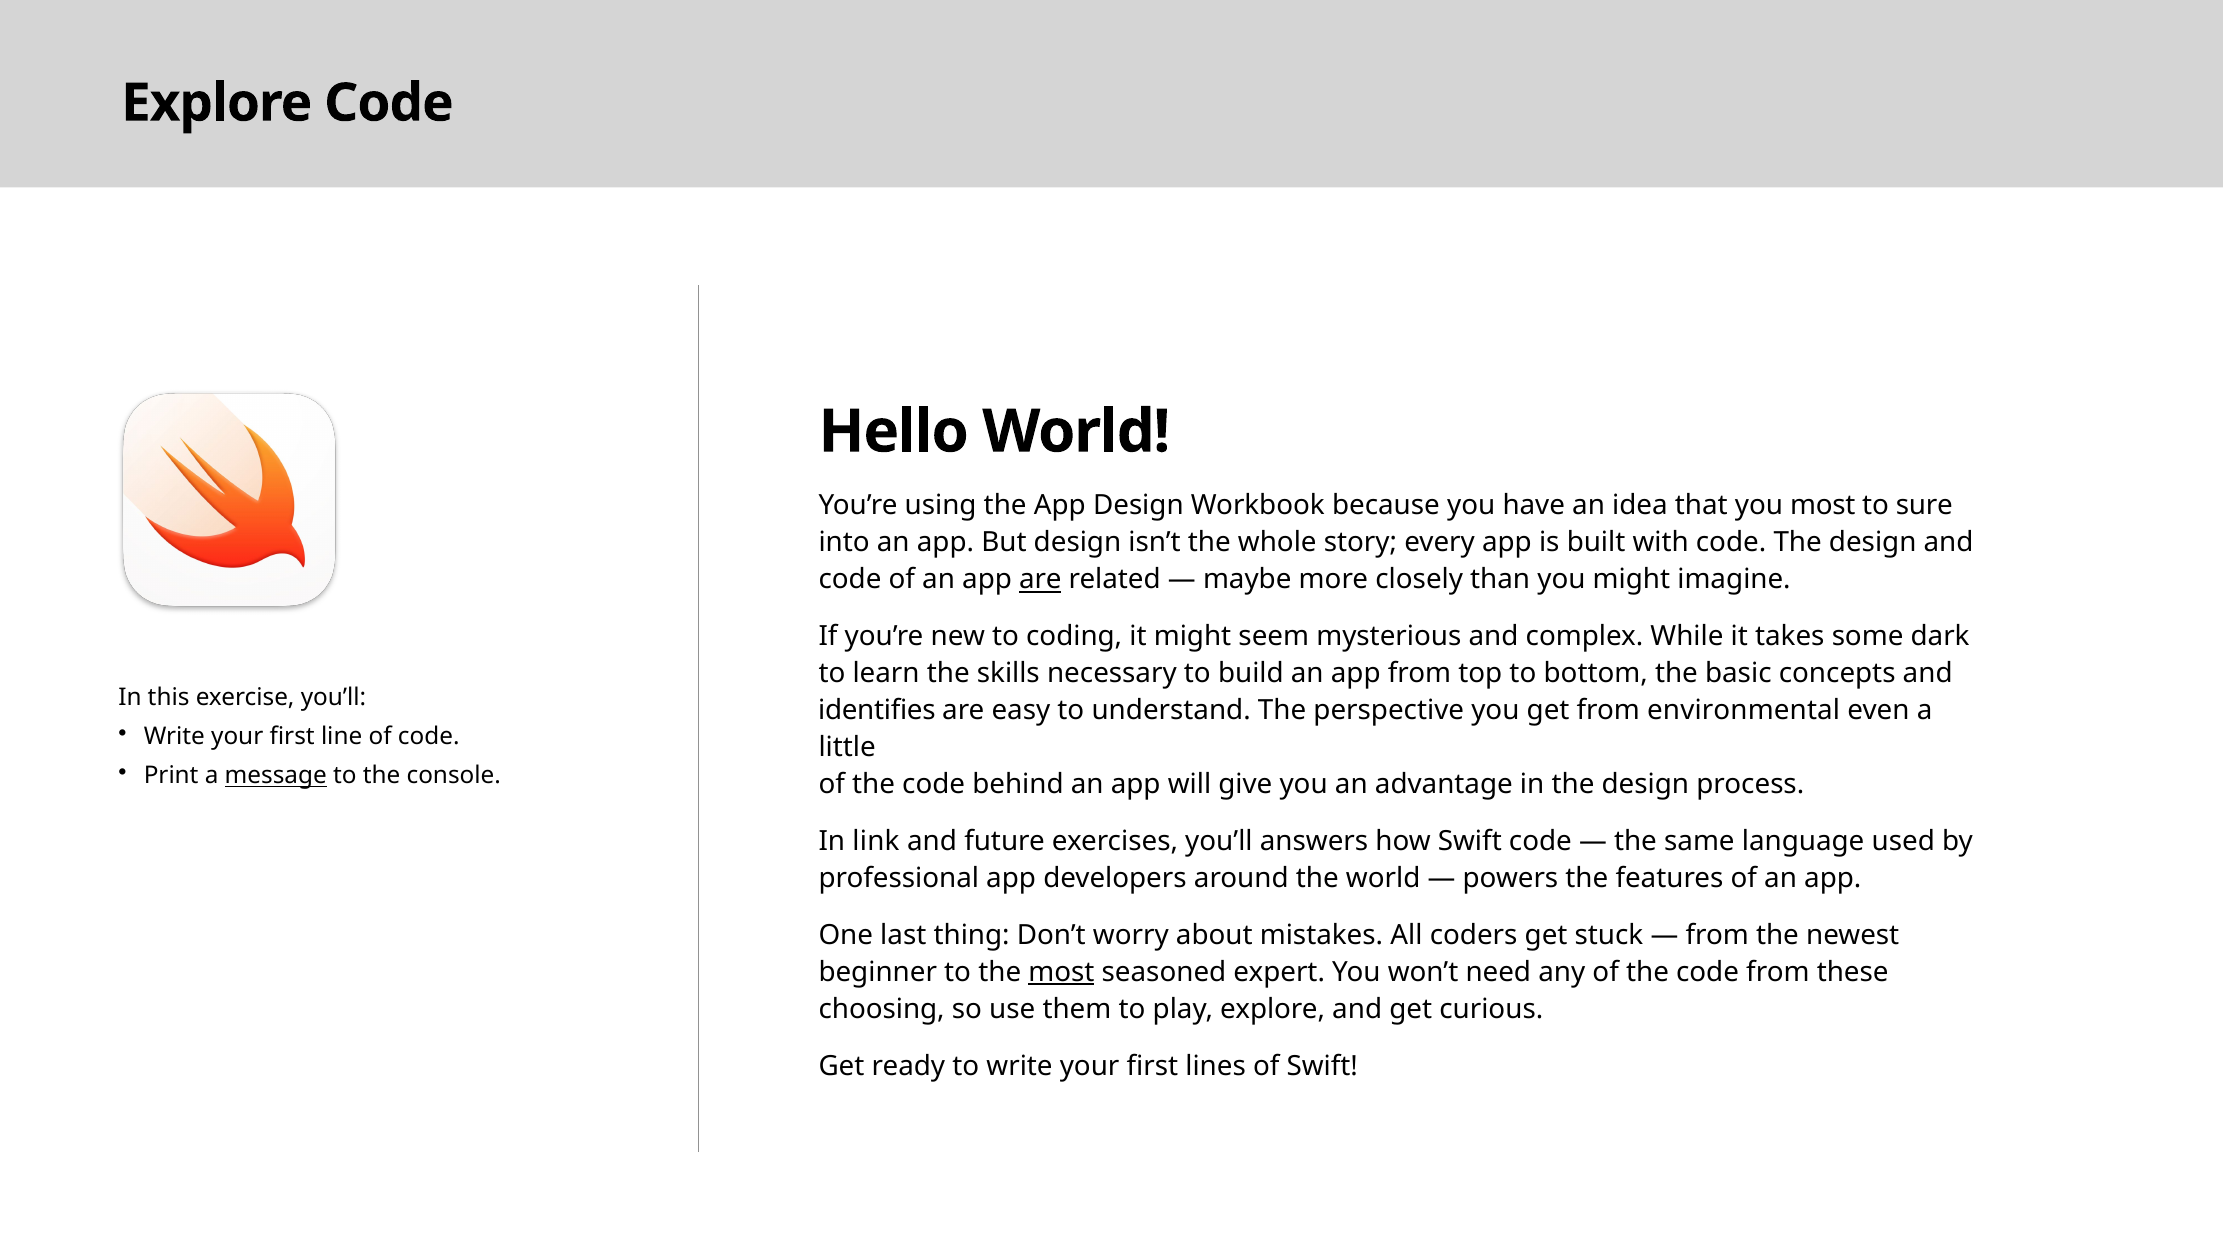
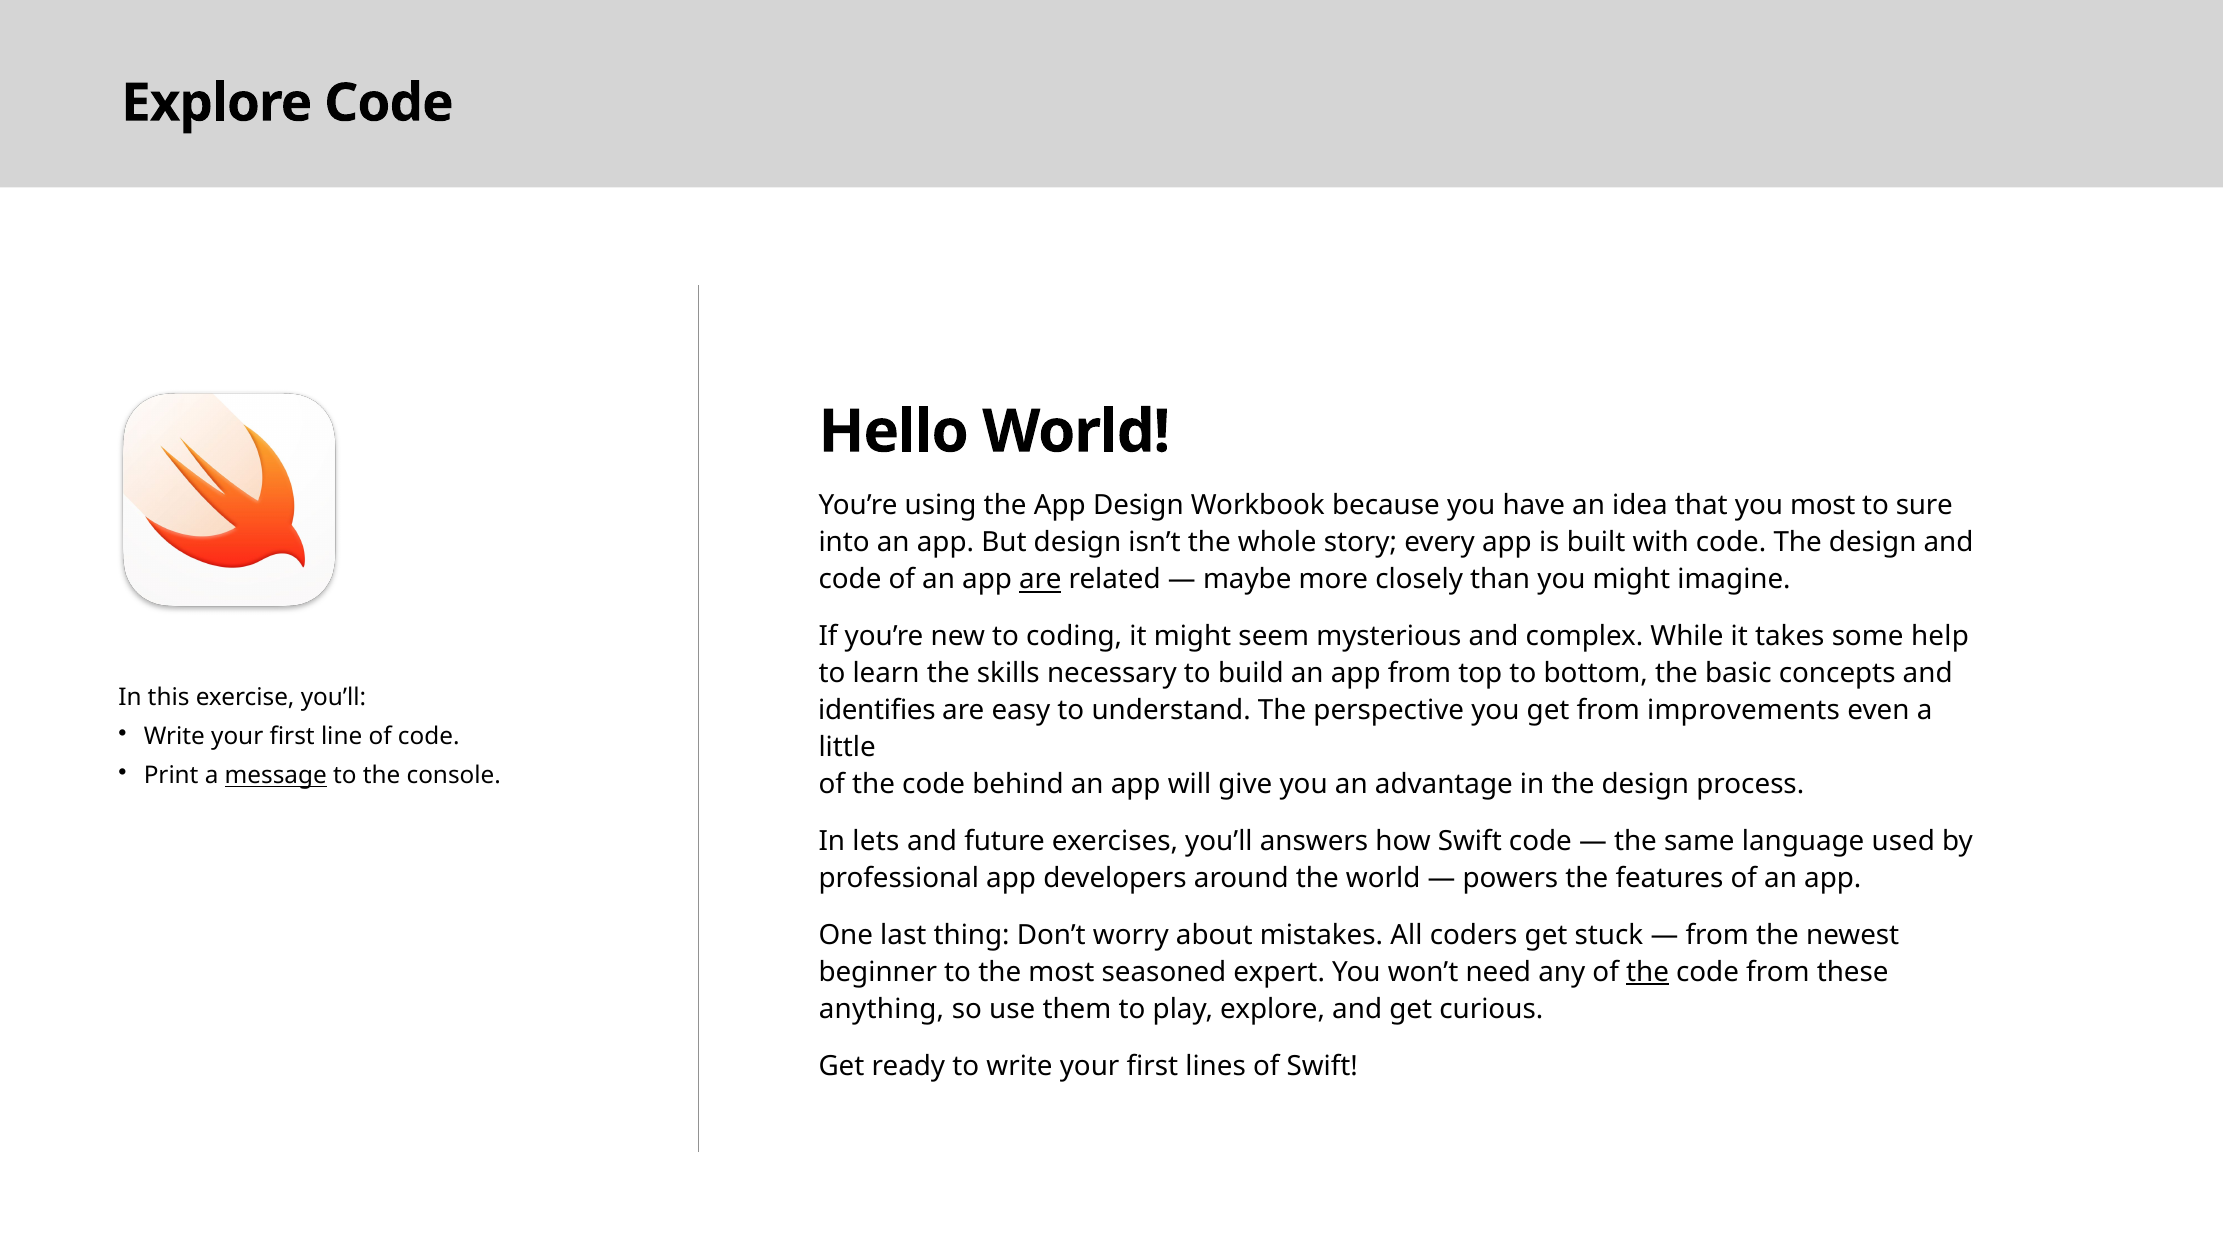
dark: dark -> help (1940, 637)
environmental: environmental -> improvements (1744, 711)
link: link -> lets (876, 842)
most underline: present -> none (1061, 973)
the underline: none -> present (1648, 973)
choosing: choosing -> anything (881, 1010)
